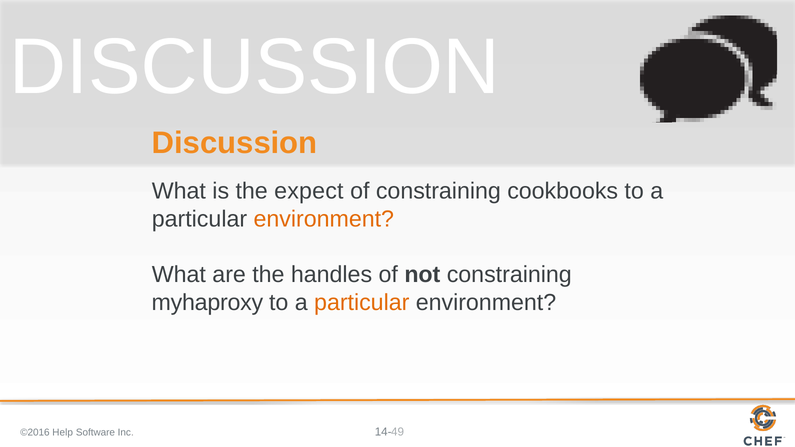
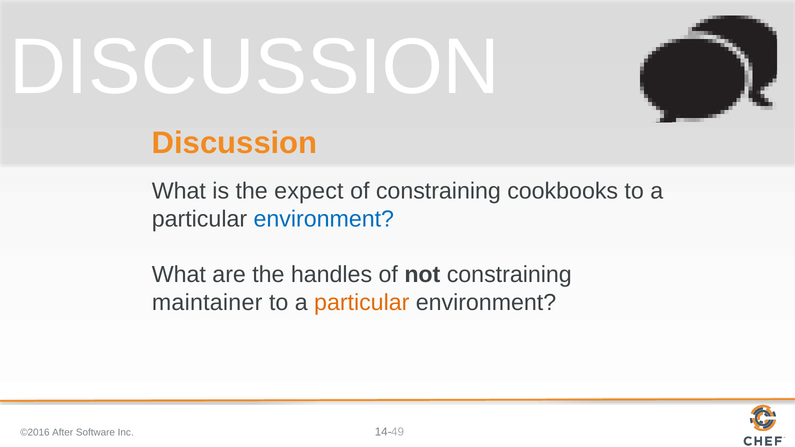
environment colour: orange -> blue (324, 219)
myhaproxy: myhaproxy -> maintainer (207, 303)
Help: Help -> After (63, 433)
